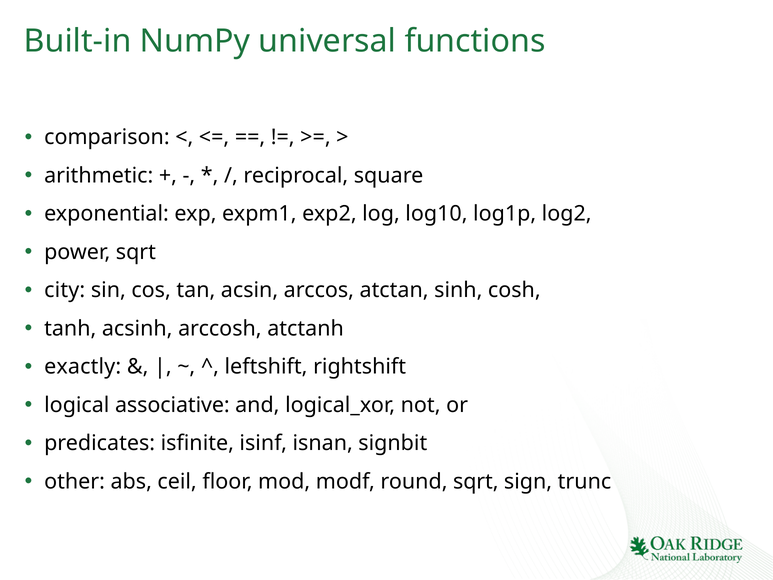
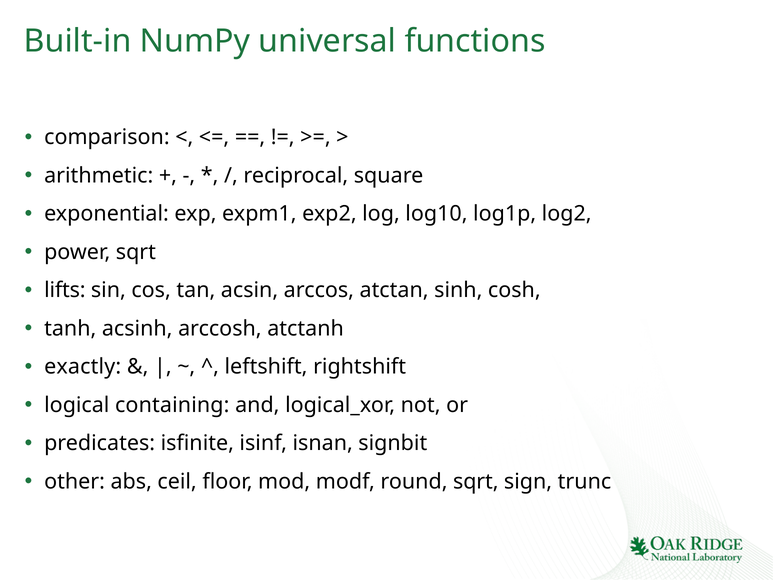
city: city -> lifts (65, 290)
associative: associative -> containing (172, 405)
